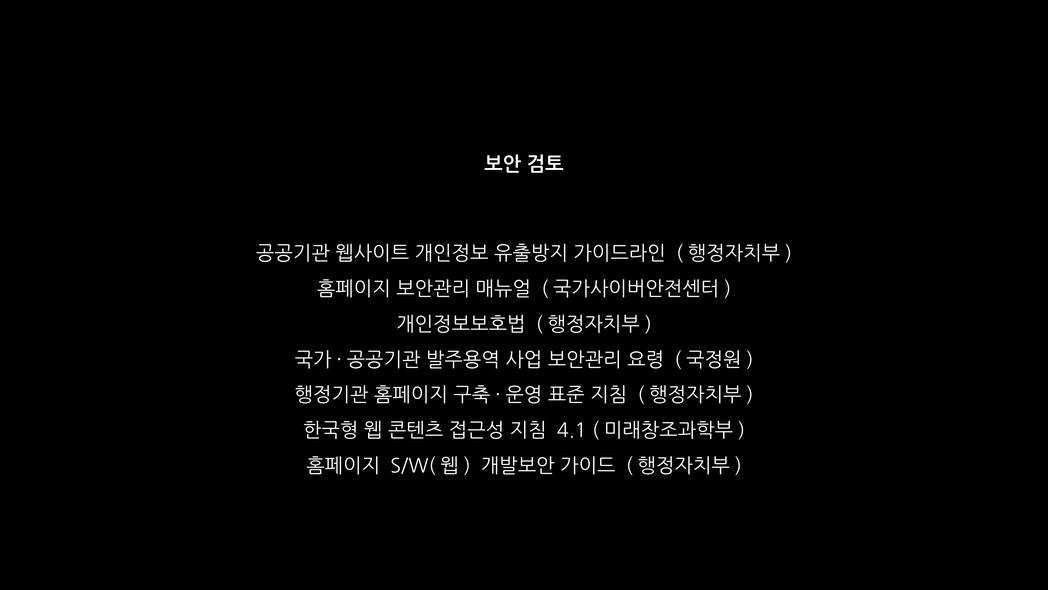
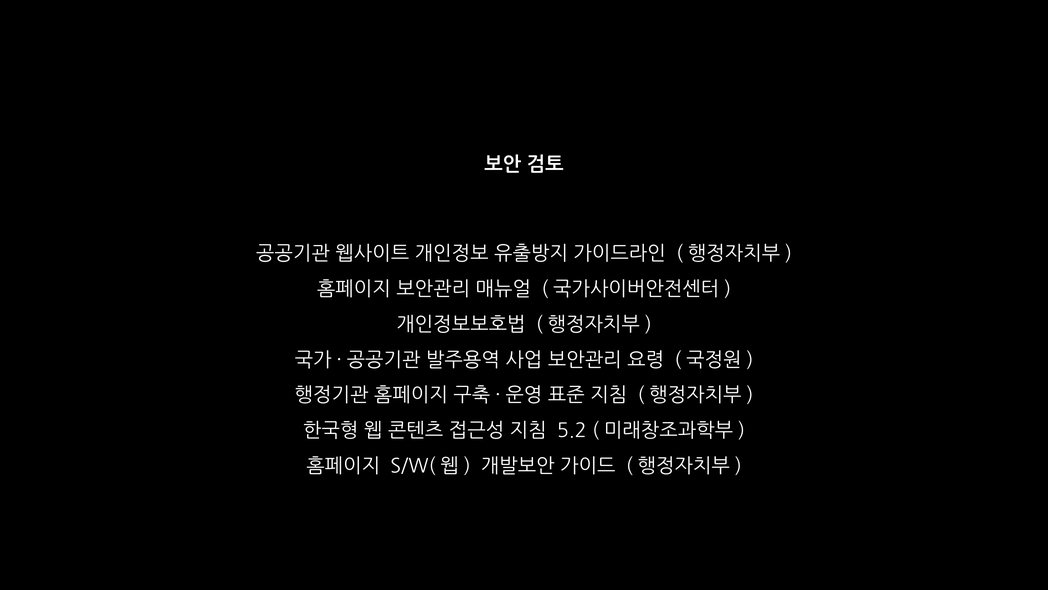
4.1: 4.1 -> 5.2 (572, 430)
